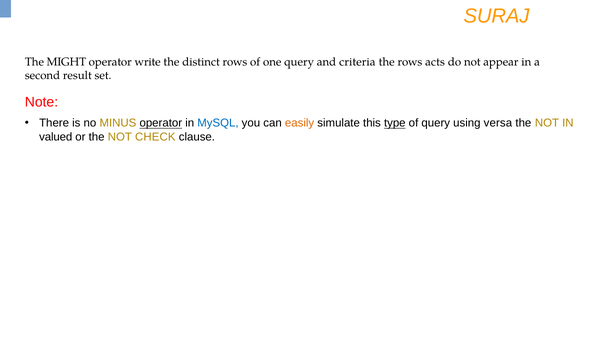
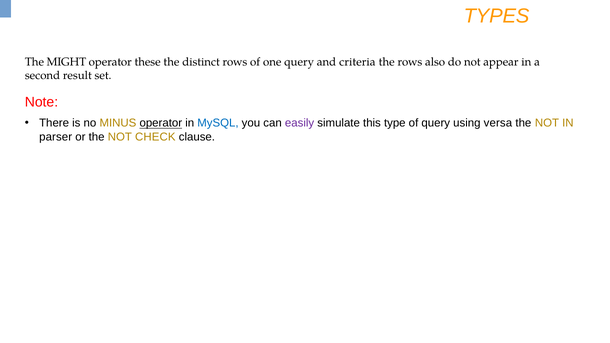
SURAJ: SURAJ -> TYPES (497, 16)
write: write -> these (148, 62)
acts: acts -> also (435, 62)
easily colour: orange -> purple (300, 123)
type underline: present -> none (395, 123)
valued: valued -> parser (56, 137)
